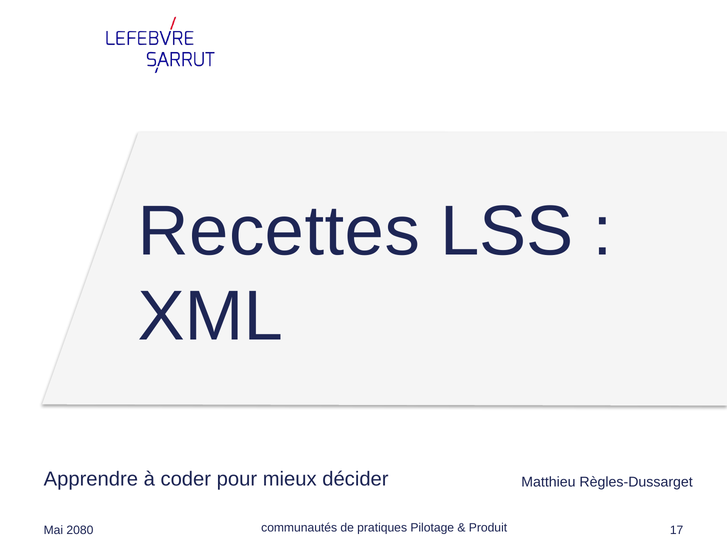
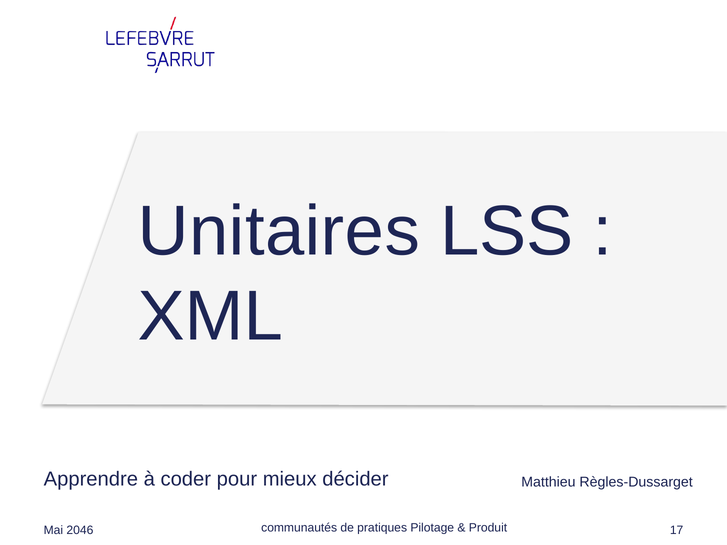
Recettes: Recettes -> Unitaires (279, 232)
2080: 2080 -> 2046 (80, 531)
